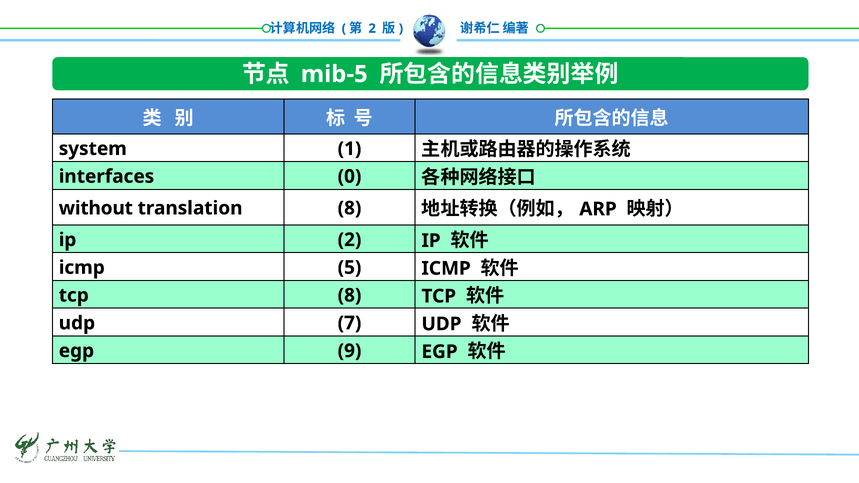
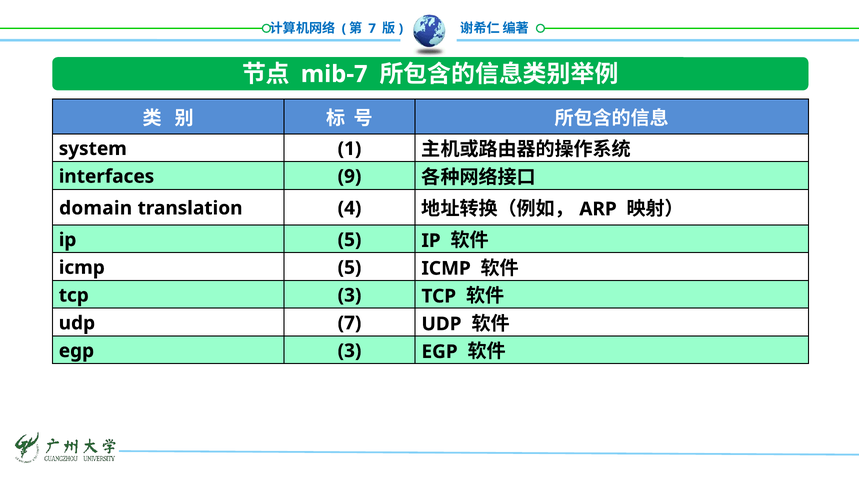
2: 2 -> 7 (372, 28)
mib-5: mib-5 -> mib-7 (334, 74)
0: 0 -> 9 (350, 177)
without: without -> domain (96, 208)
translation 8: 8 -> 4 (350, 208)
ip 2: 2 -> 5 (350, 240)
tcp 8: 8 -> 3 (350, 295)
egp 9: 9 -> 3 (350, 351)
